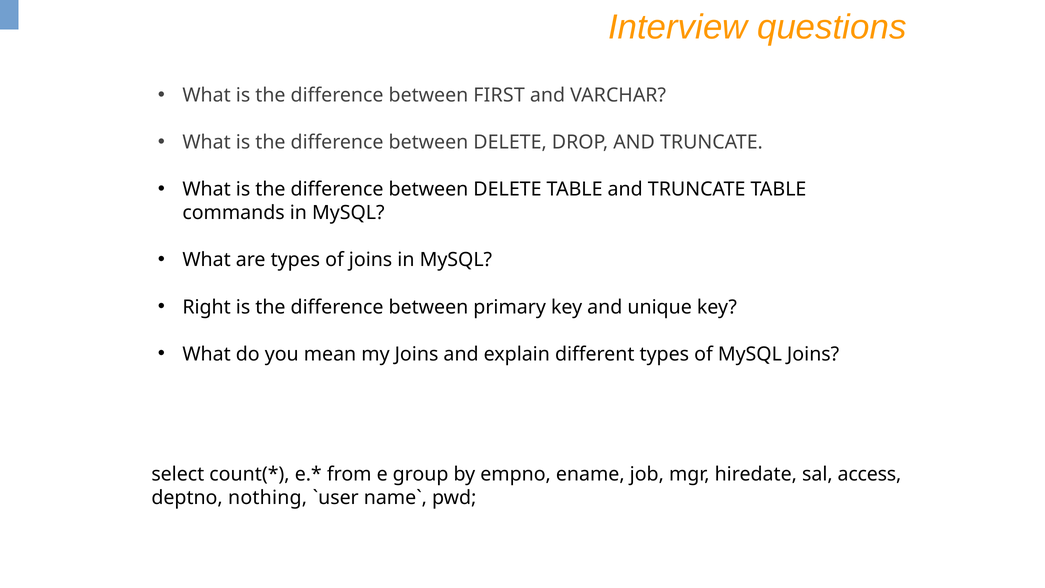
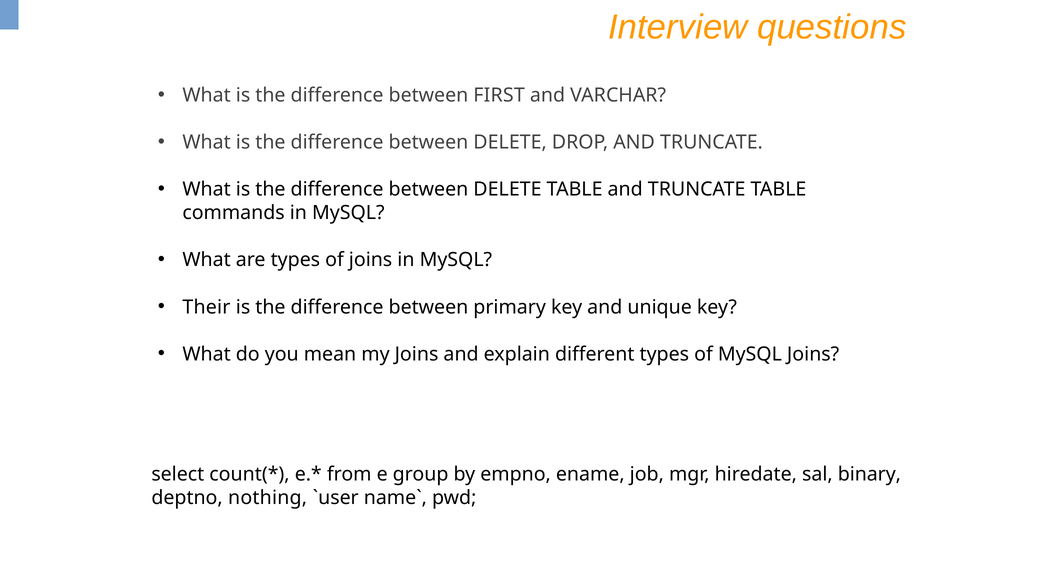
Right: Right -> Their (206, 307)
access: access -> binary (869, 474)
